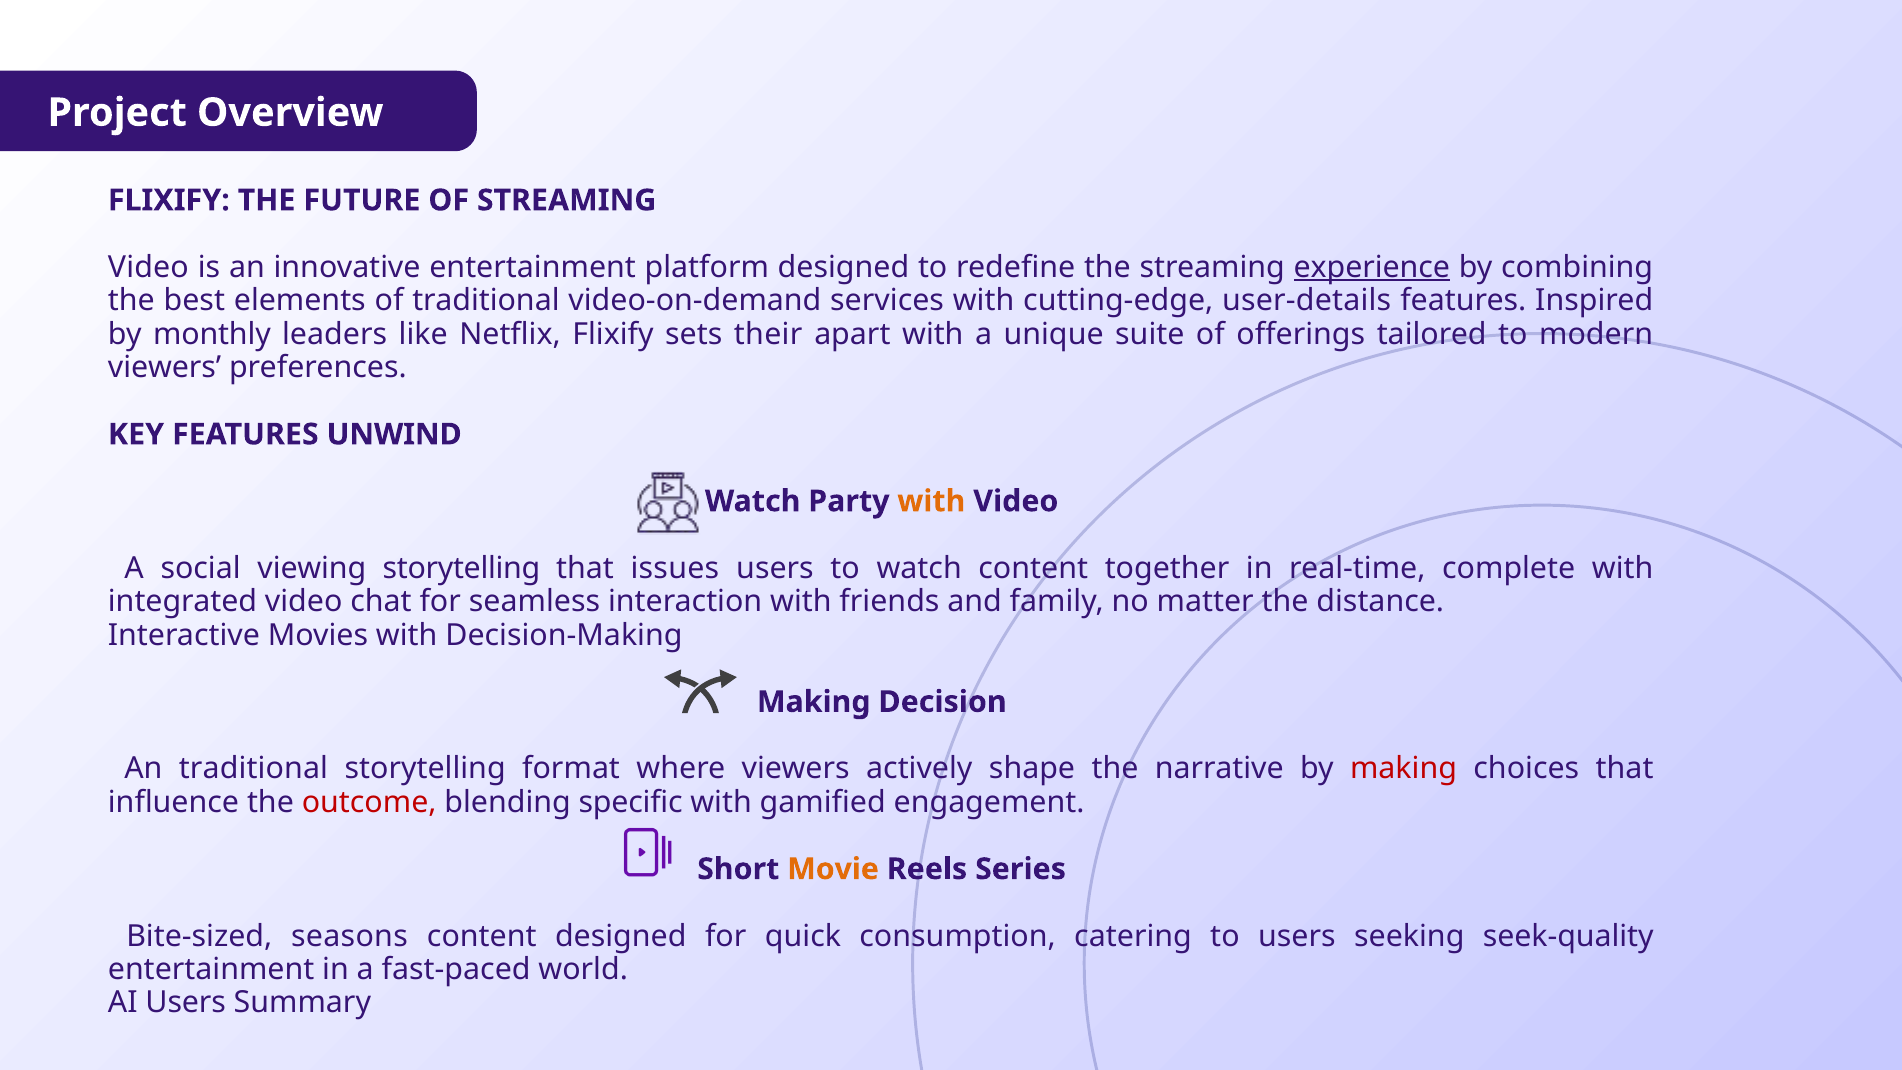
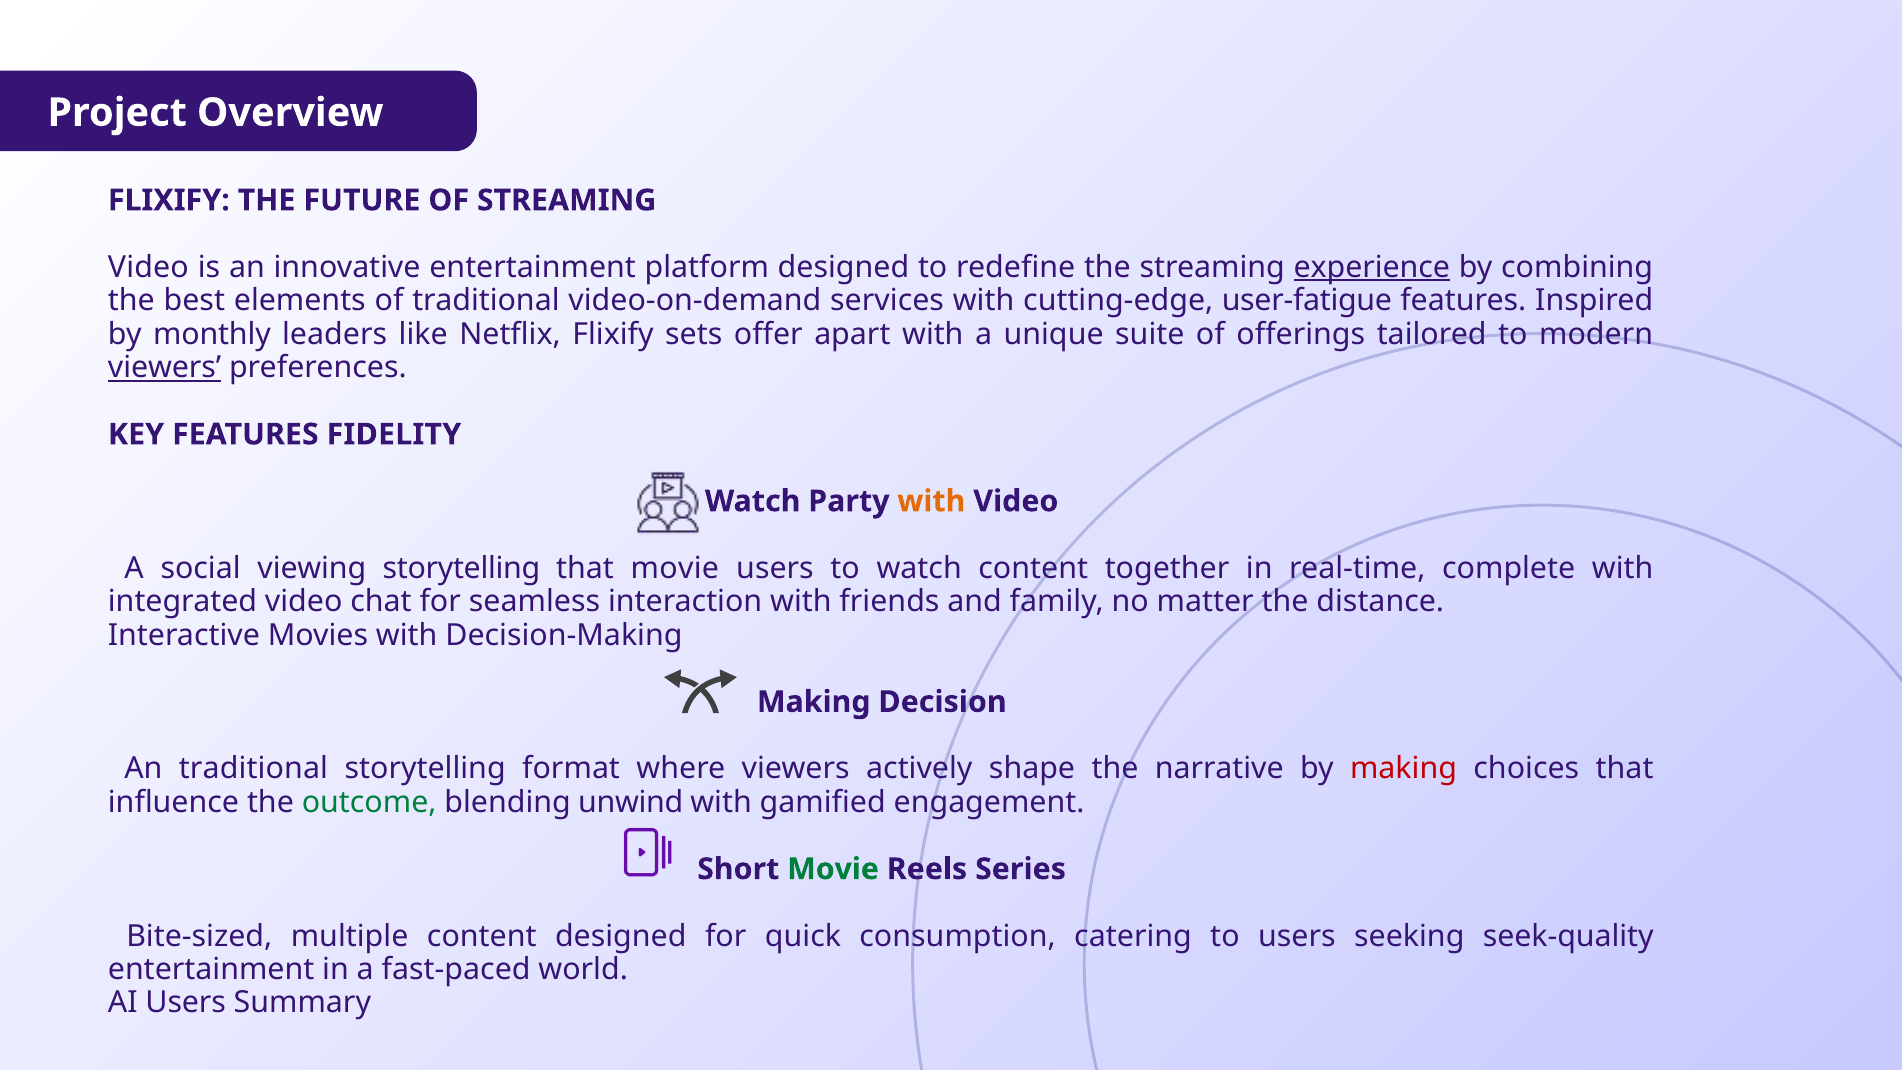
user-details: user-details -> user-fatigue (1307, 301)
their: their -> offer (768, 334)
viewers underline: none -> present (165, 367)
UNWIND: UNWIND -> FIDELITY (394, 434)
that issues: issues -> movie (675, 568)
outcome colour: red -> green (369, 802)
specific: specific -> unwind (631, 802)
Movie colour: orange -> green (833, 869)
seasons: seasons -> multiple (350, 936)
